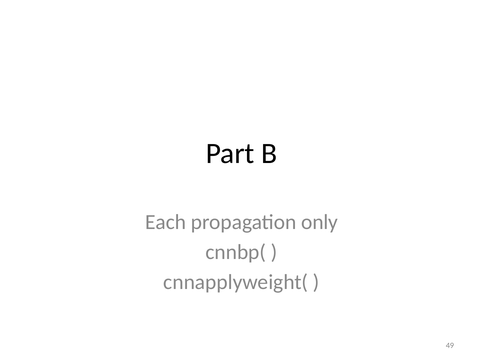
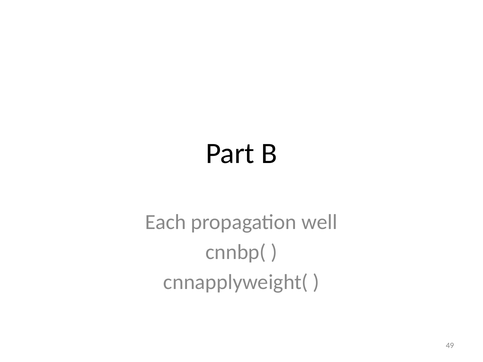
only: only -> well (319, 222)
